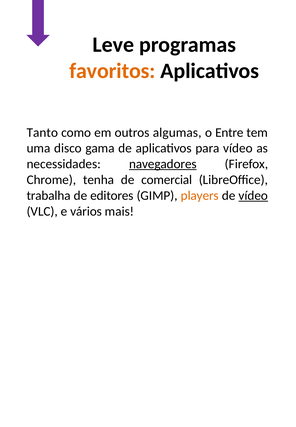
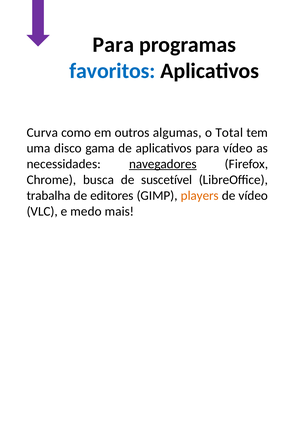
Leve: Leve -> Para (113, 45)
favoritos colour: orange -> blue (112, 71)
Tanto: Tanto -> Curva (42, 133)
Entre: Entre -> Total (229, 133)
tenha: tenha -> busca (99, 180)
comercial: comercial -> suscetível (167, 180)
vídeo underline: present -> none (253, 196)
vários: vários -> medo (86, 212)
